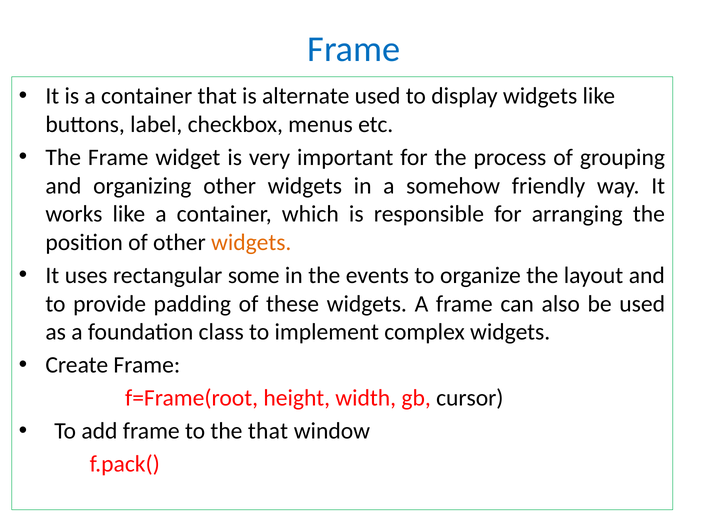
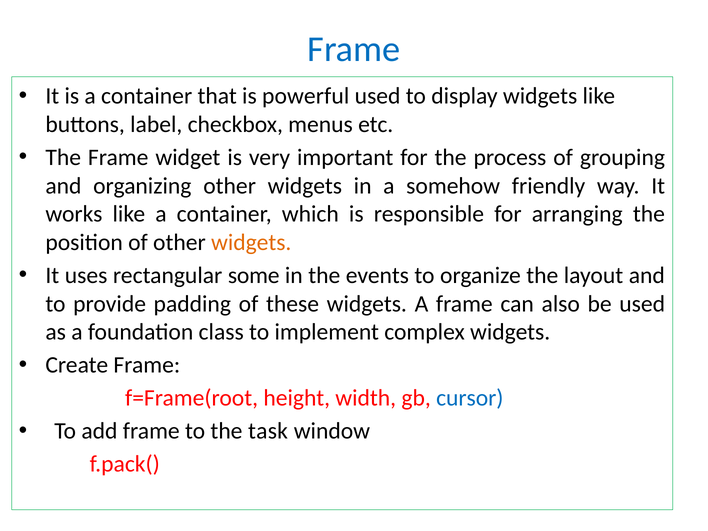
alternate: alternate -> powerful (306, 96)
cursor colour: black -> blue (470, 398)
the that: that -> task (268, 431)
